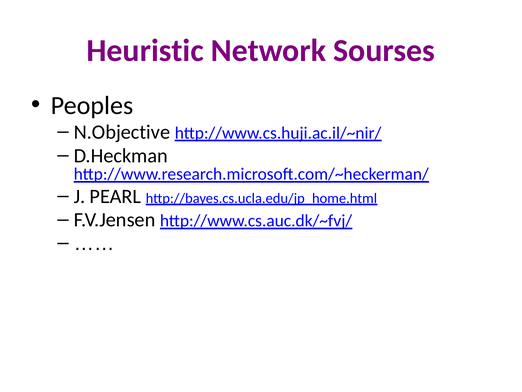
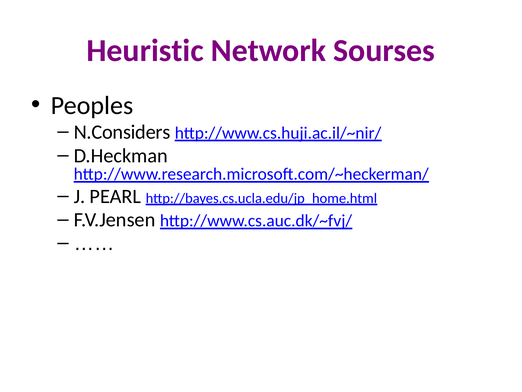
N.Objective: N.Objective -> N.Considers (122, 132)
